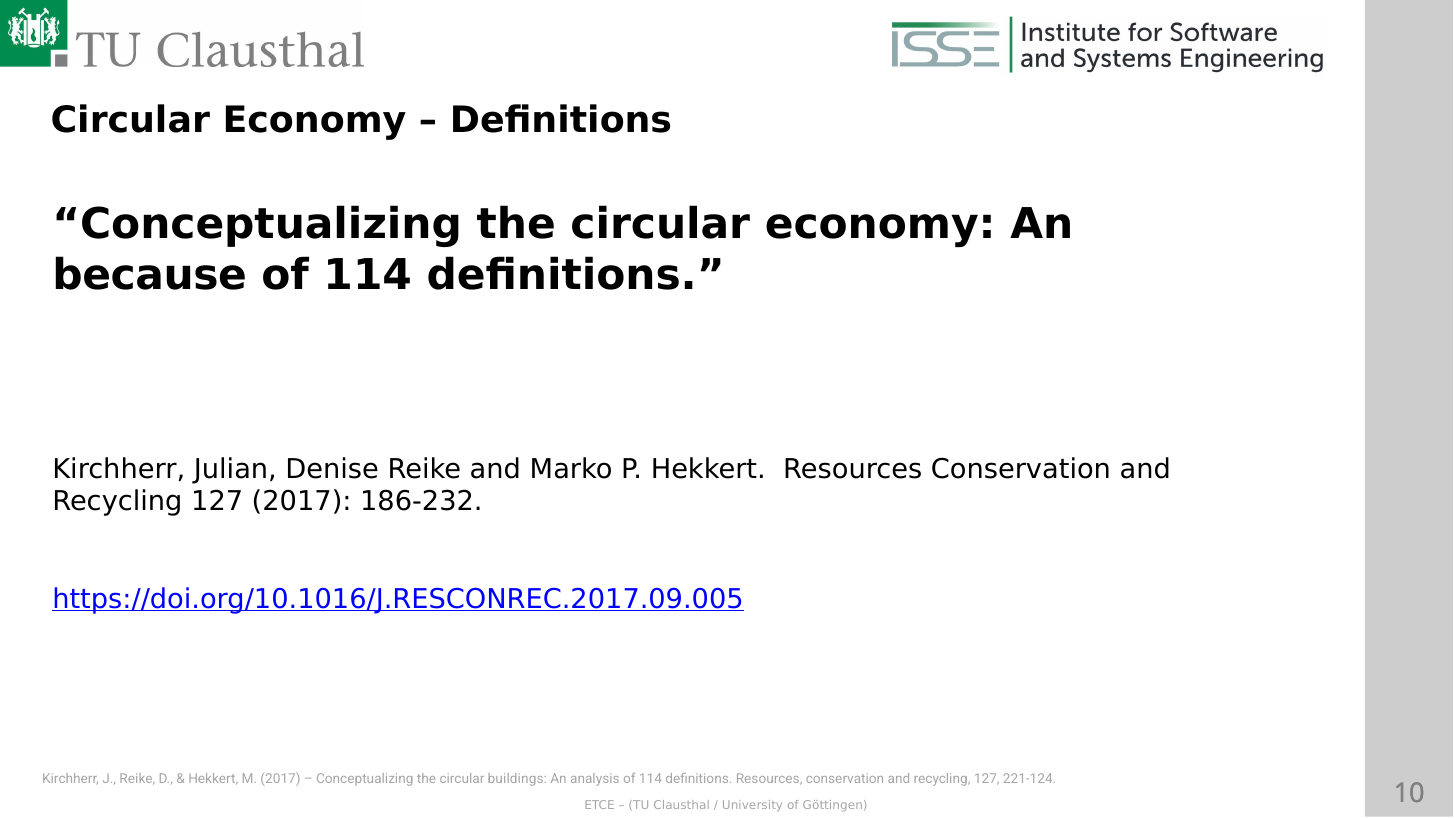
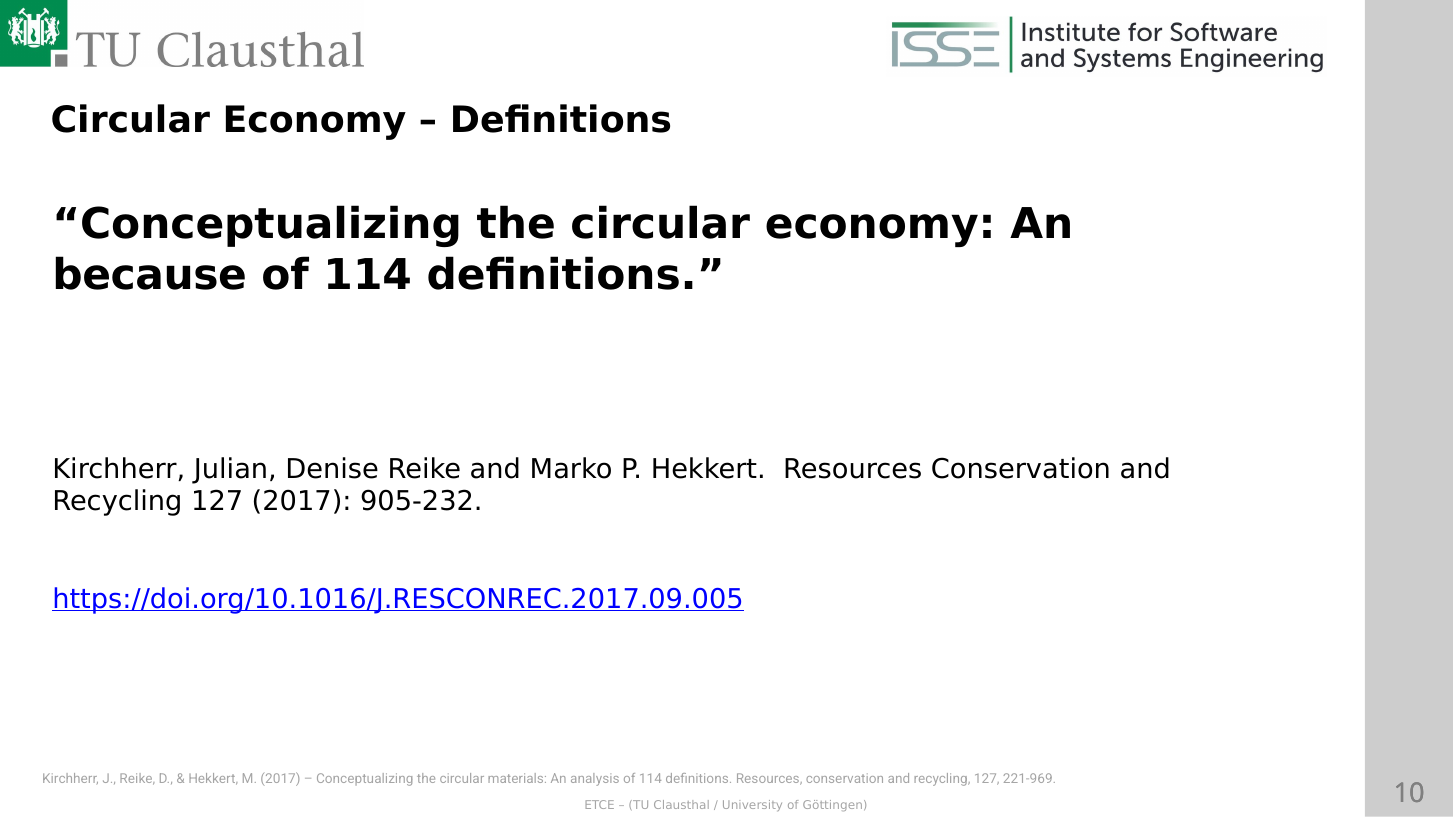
186-232: 186-232 -> 905-232 (421, 502)
buildings: buildings -> materials (517, 779)
221-124: 221-124 -> 221-969 (1030, 779)
